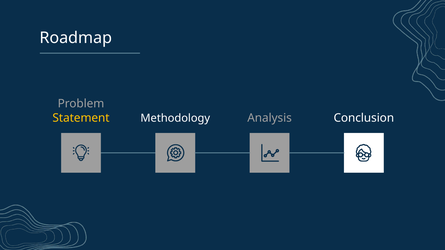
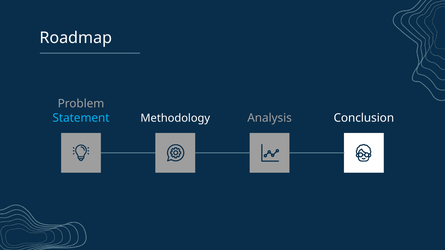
Statement colour: yellow -> light blue (81, 118)
